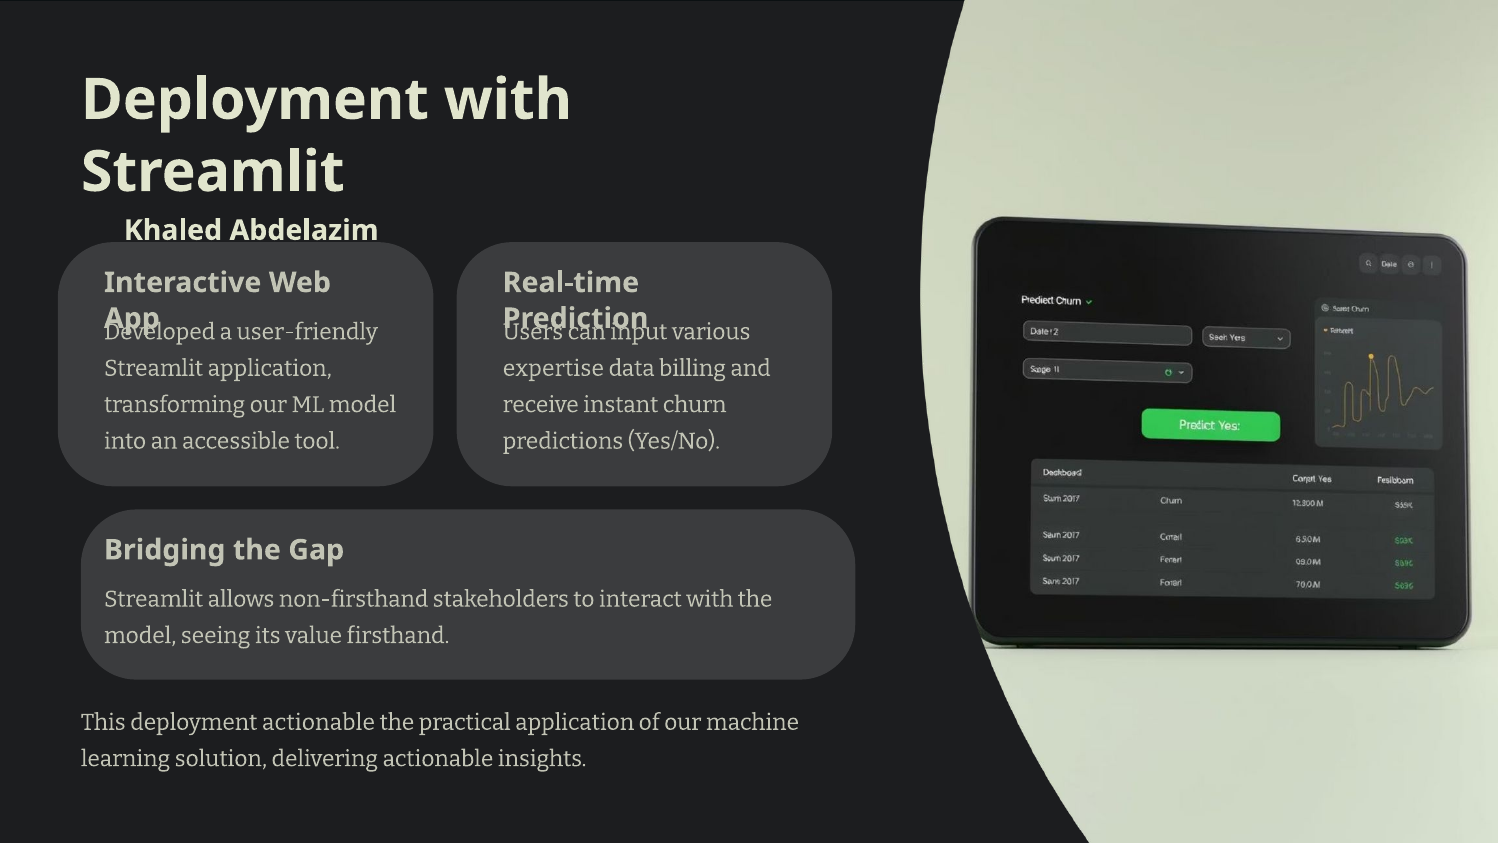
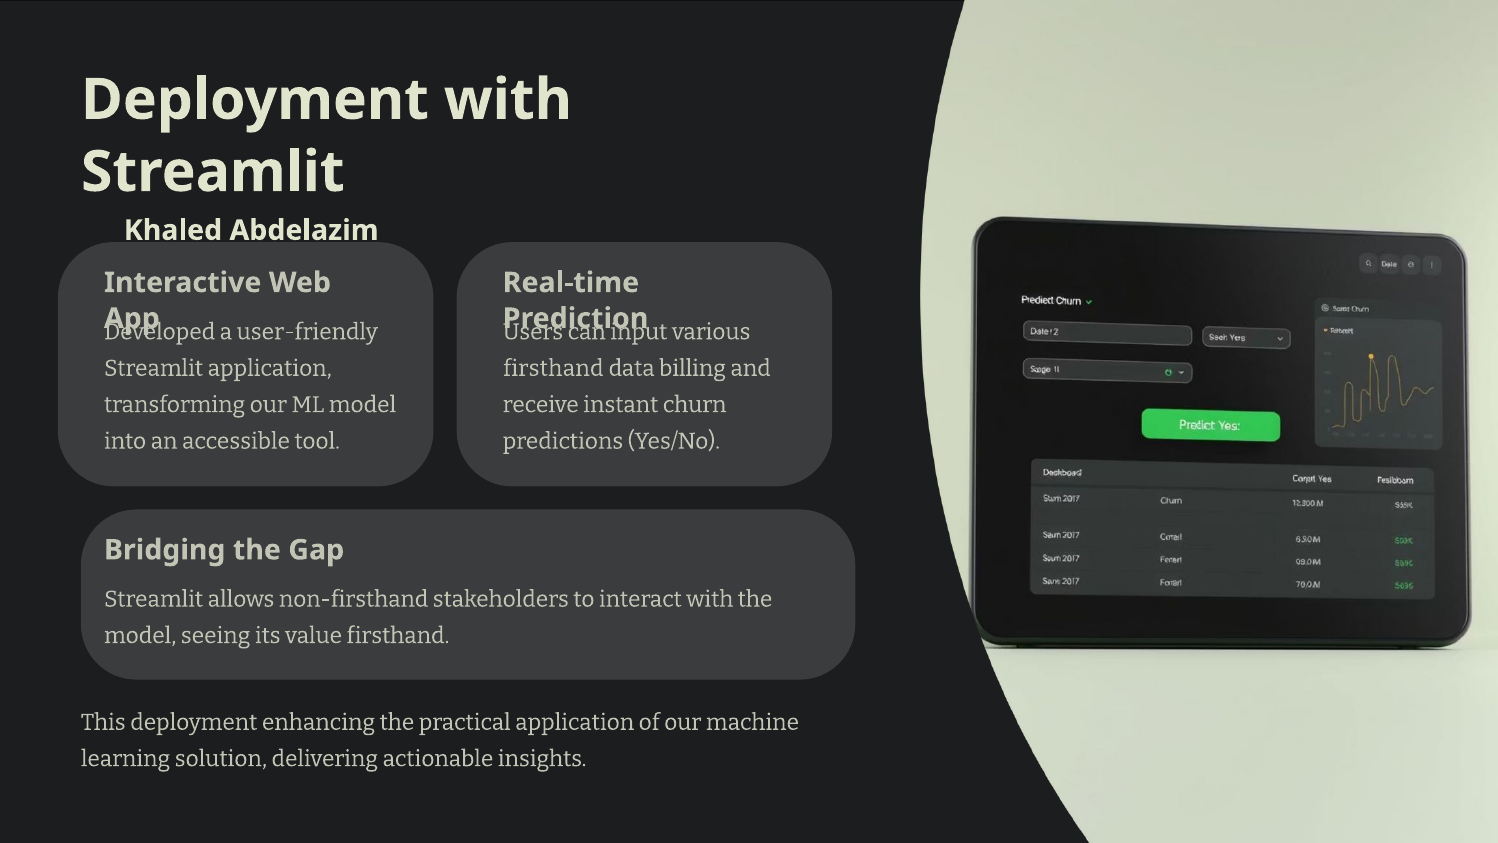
expertise: expertise -> firsthand (553, 368)
deployment actionable: actionable -> enhancing (319, 722)
